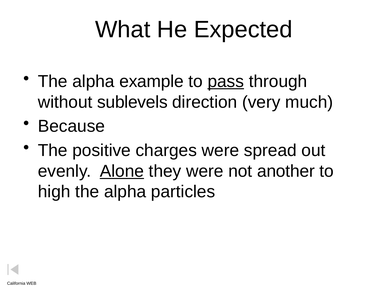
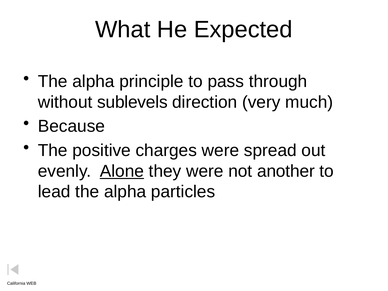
example: example -> principle (151, 81)
pass underline: present -> none (226, 81)
high: high -> lead (54, 192)
